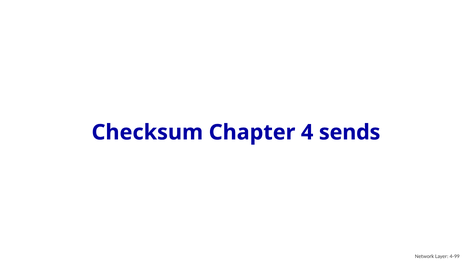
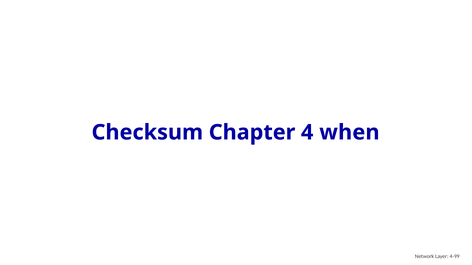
sends: sends -> when (349, 133)
